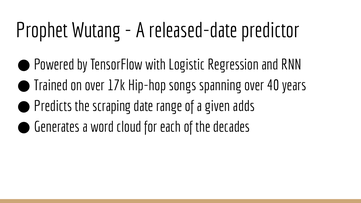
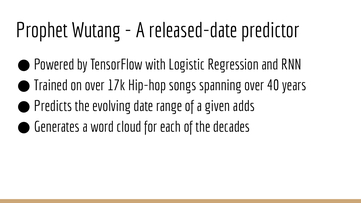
scraping: scraping -> evolving (112, 106)
